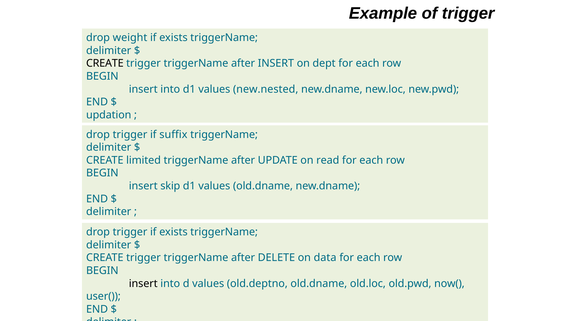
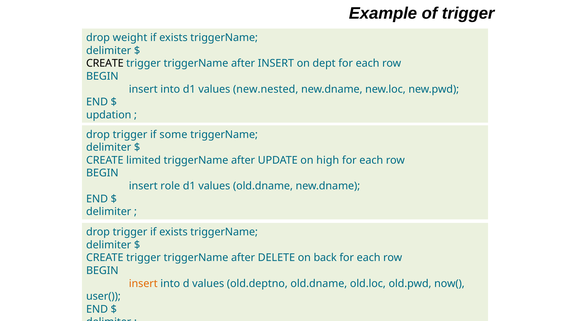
suffix: suffix -> some (173, 134)
read: read -> high (328, 160)
skip: skip -> role (170, 186)
data: data -> back (325, 258)
insert colour: black -> orange (143, 283)
